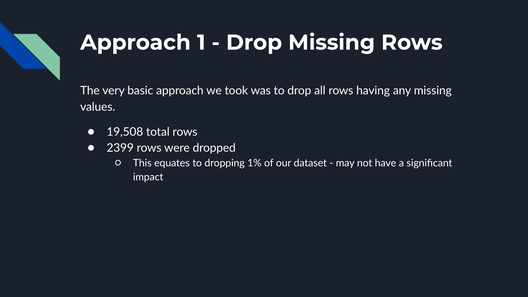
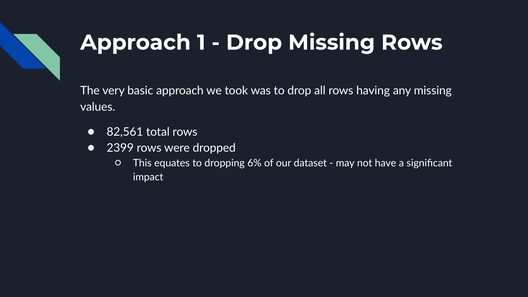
19,508: 19,508 -> 82,561 (125, 132)
1%: 1% -> 6% (254, 163)
